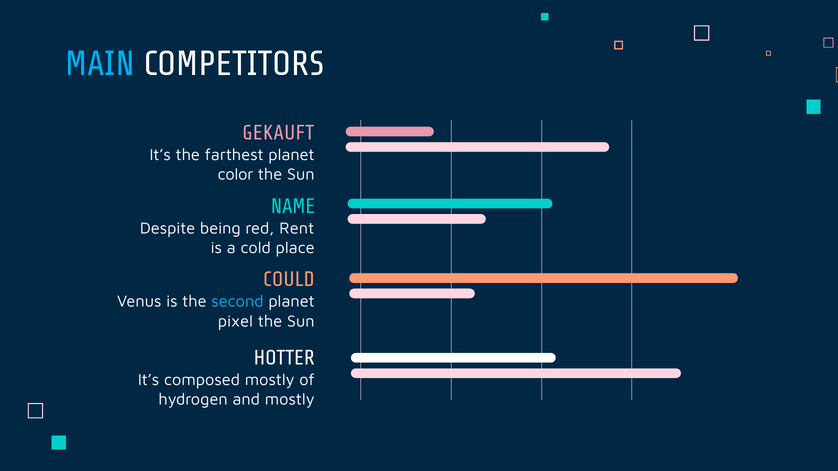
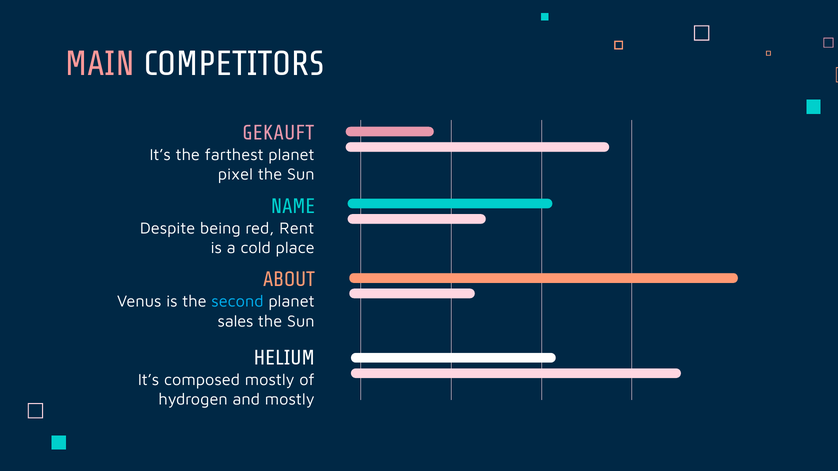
MAIN colour: light blue -> pink (100, 64)
color: color -> pixel (235, 174)
COULD: COULD -> ABOUT (289, 280)
pixel: pixel -> sales (236, 321)
HOTTER: HOTTER -> HELIUM (284, 358)
